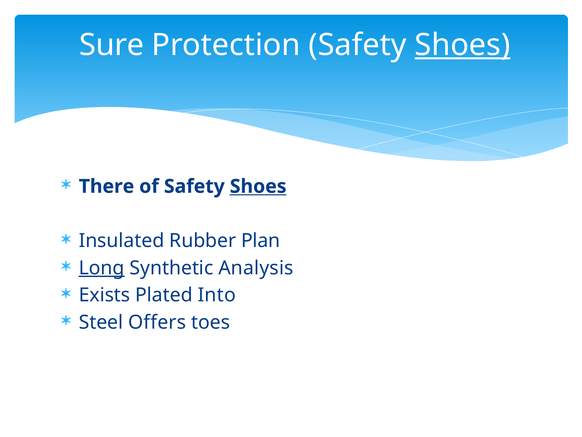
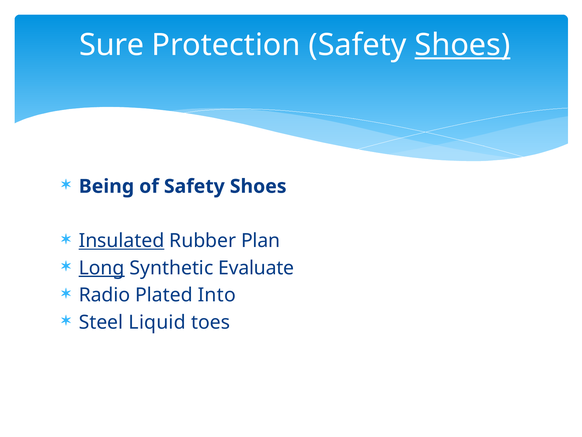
There: There -> Being (106, 186)
Shoes underline: present -> none (258, 186)
Insulated underline: none -> present (122, 241)
Analysis: Analysis -> Evaluate (256, 268)
Exists: Exists -> Radio (104, 295)
Offers: Offers -> Liquid (157, 322)
